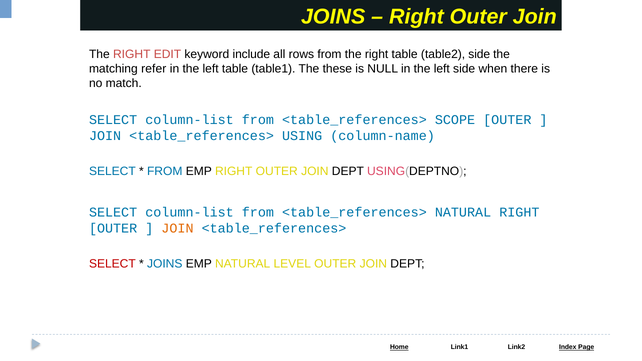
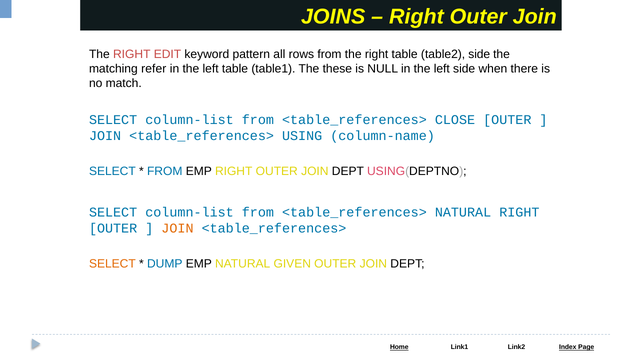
include: include -> pattern (251, 55)
SCOPE: SCOPE -> CLOSE (455, 120)
SELECT colour: red -> orange (112, 264)
JOINS: JOINS -> DUMP (165, 264)
LEVEL: LEVEL -> GIVEN (292, 264)
